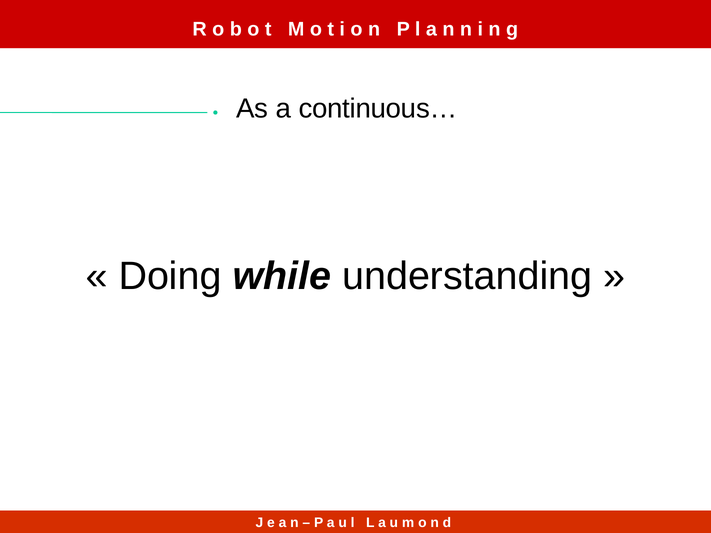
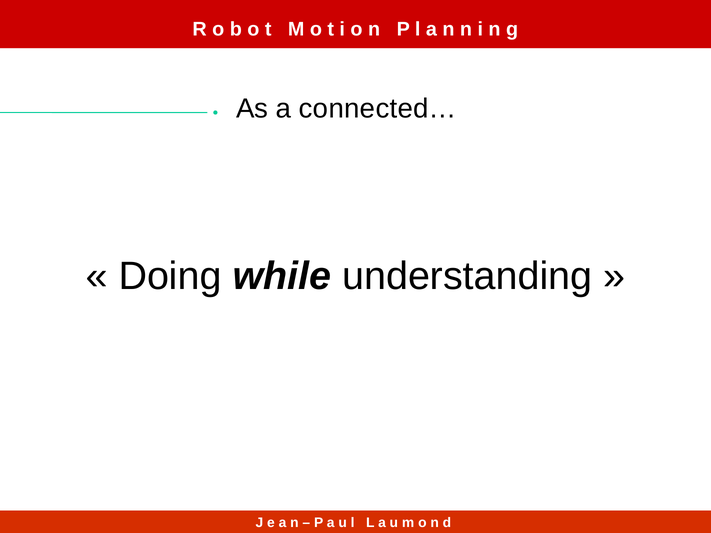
continuous…: continuous… -> connected… (378, 109)
